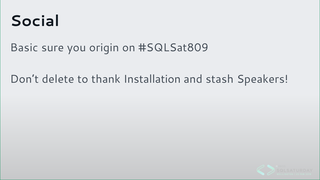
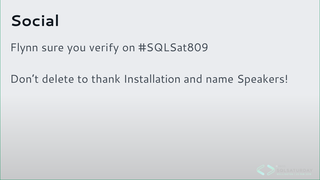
Basic: Basic -> Flynn (24, 48)
origin: origin -> verify (104, 48)
stash: stash -> name (220, 79)
